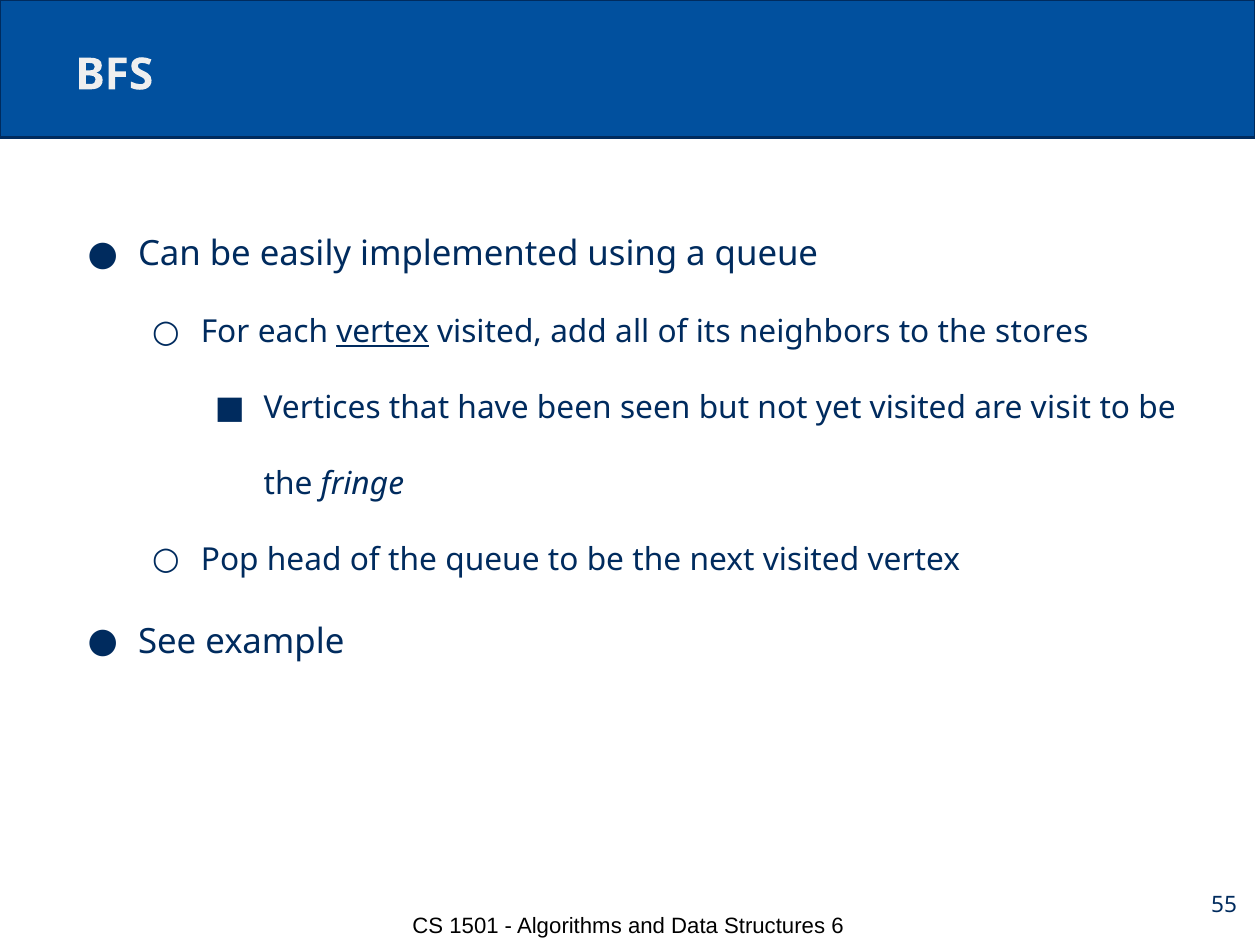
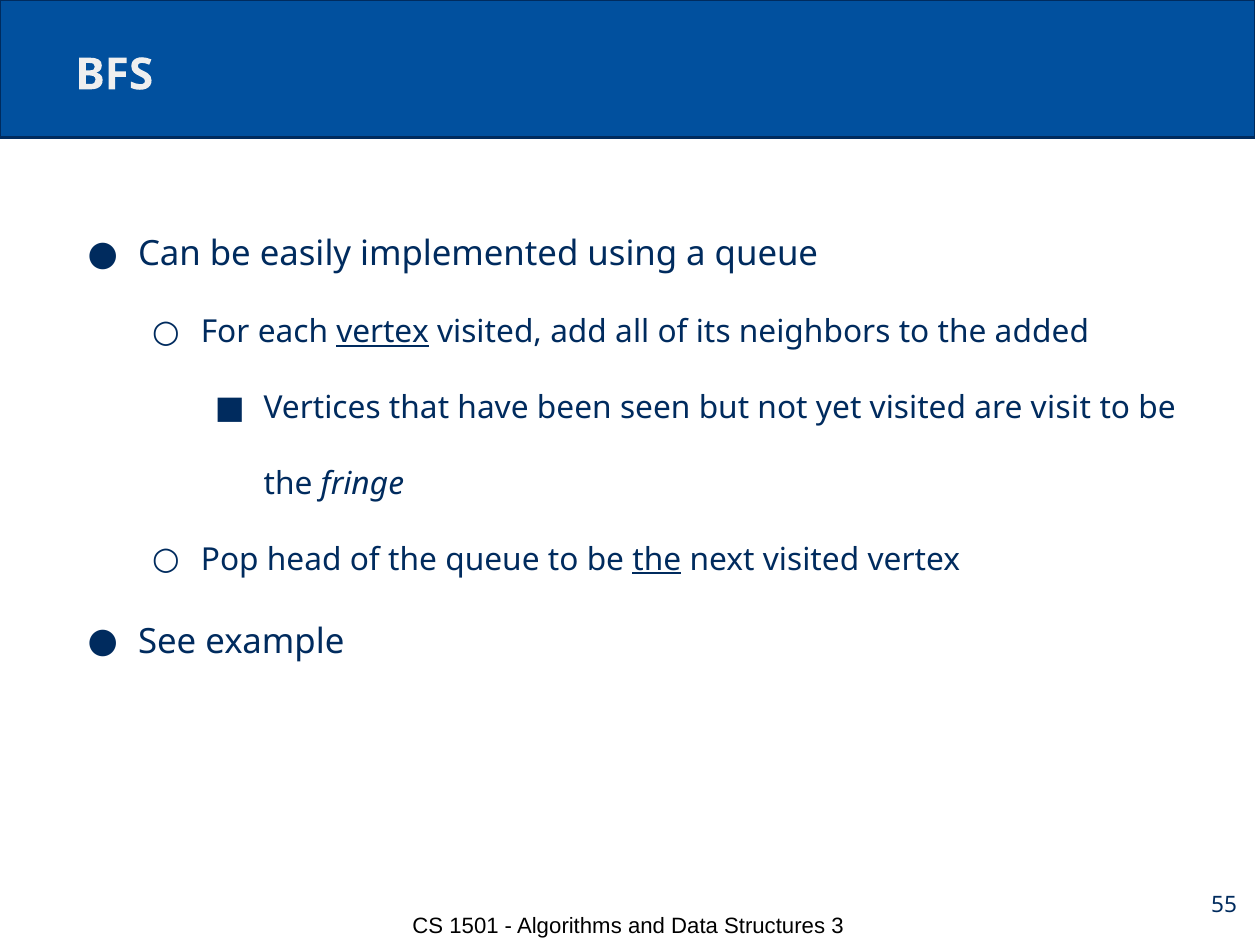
stores: stores -> added (1042, 332)
the underline: none -> present (657, 560)
6: 6 -> 3 (838, 926)
